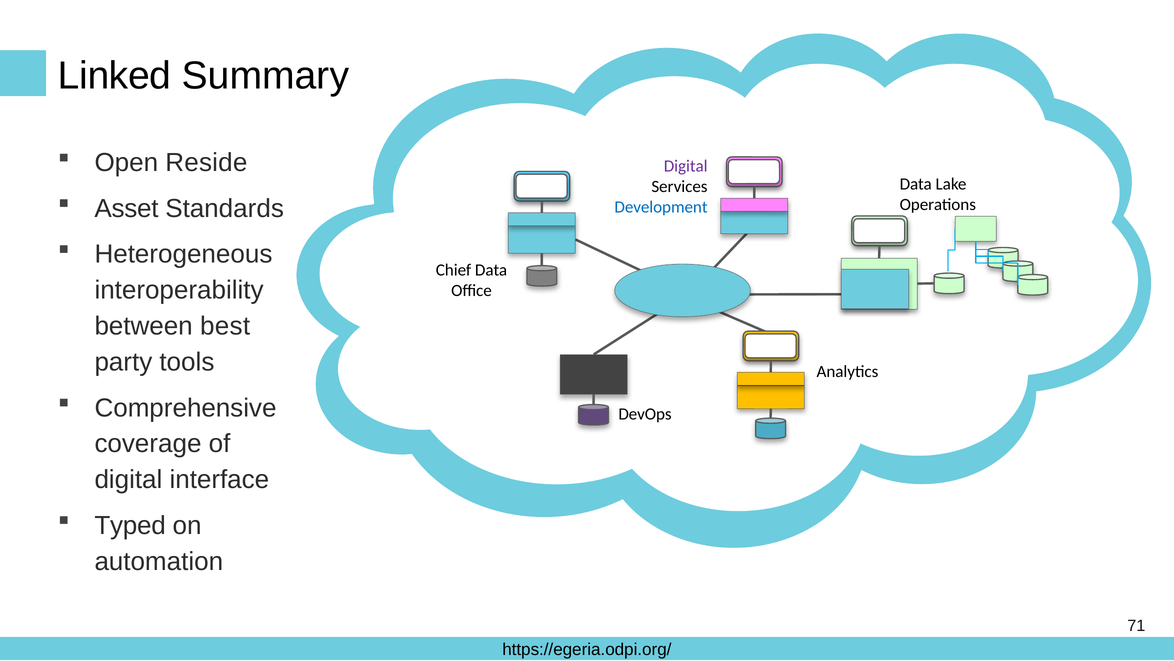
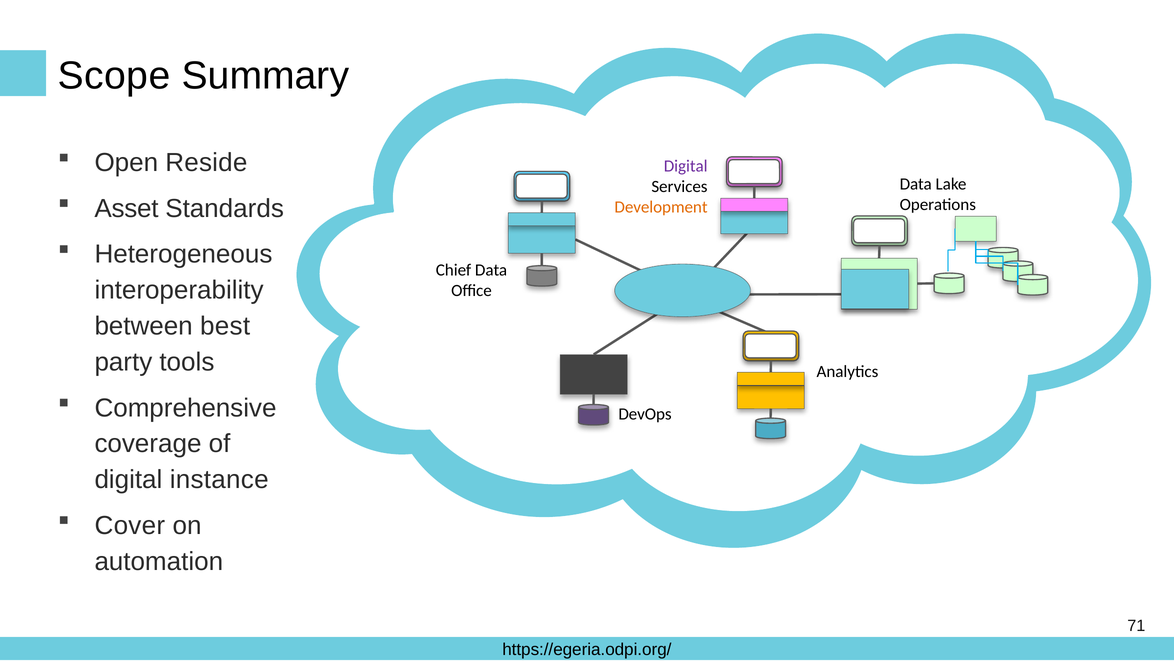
Linked: Linked -> Scope (114, 76)
Development colour: blue -> orange (661, 207)
interface: interface -> instance (219, 479)
Typed: Typed -> Cover (130, 525)
